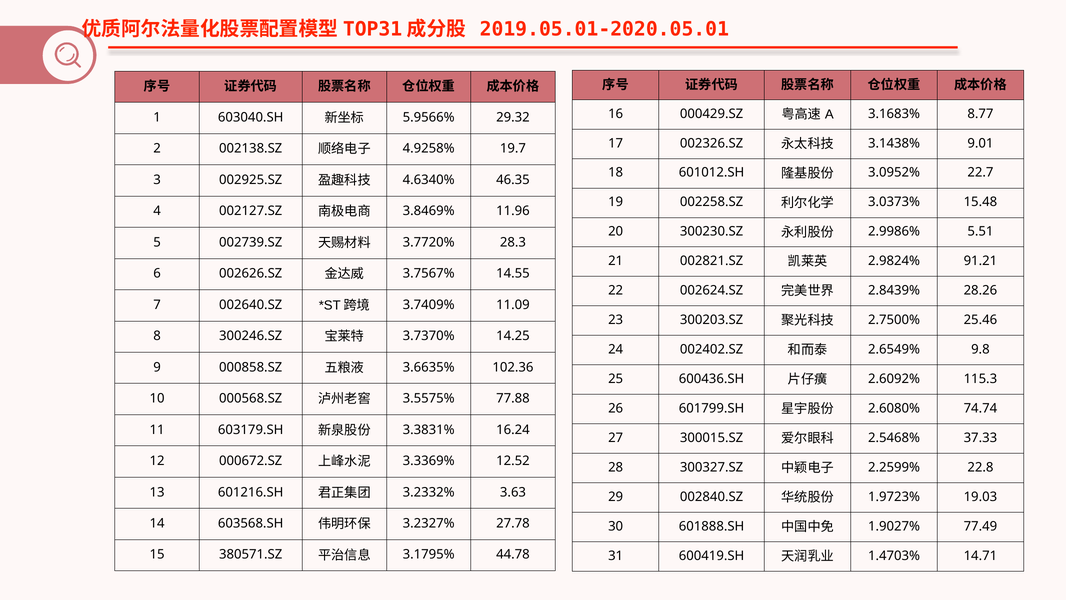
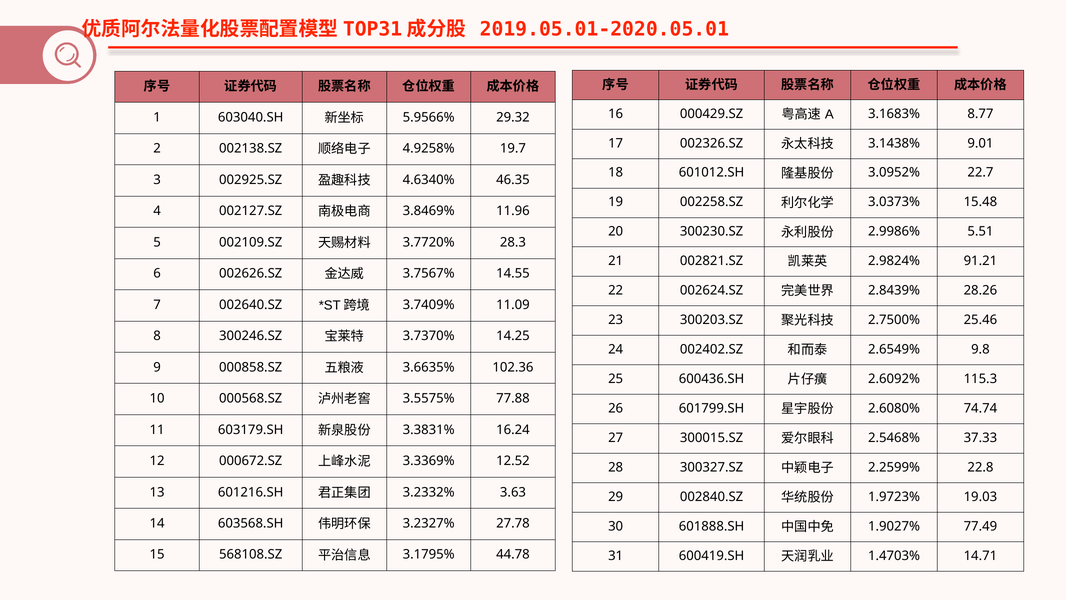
002739.SZ: 002739.SZ -> 002109.SZ (251, 242)
380571.SZ: 380571.SZ -> 568108.SZ (251, 554)
